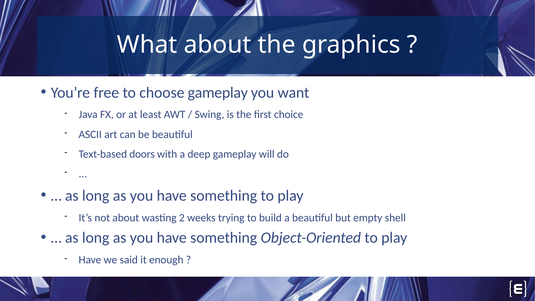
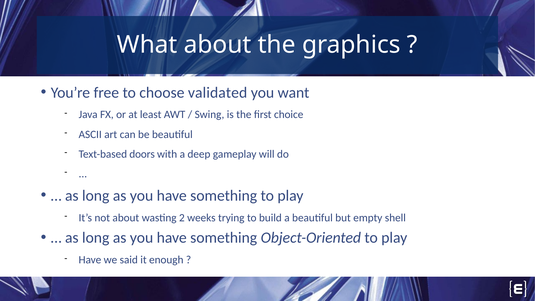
choose gameplay: gameplay -> validated (218, 93)
